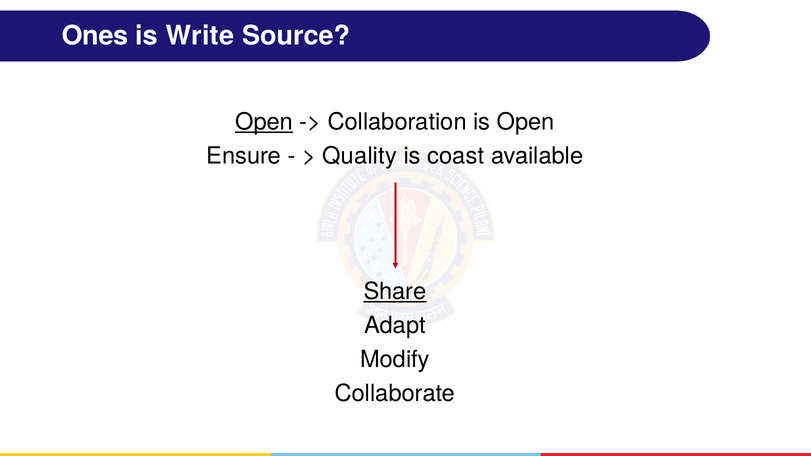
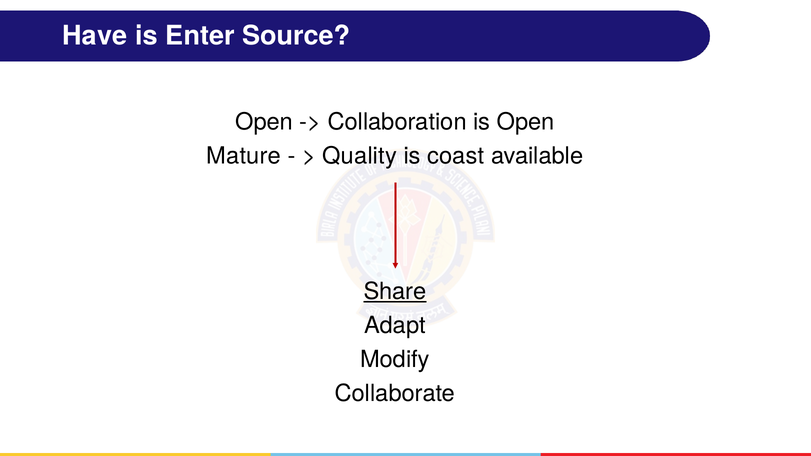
Ones: Ones -> Have (95, 36)
Write: Write -> Enter (200, 36)
Open underline: present -> none (264, 122)
Ensure: Ensure -> Mature (244, 156)
